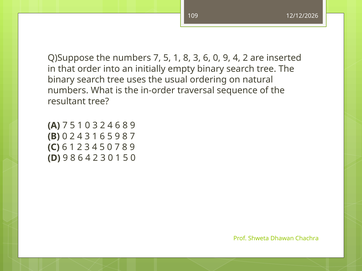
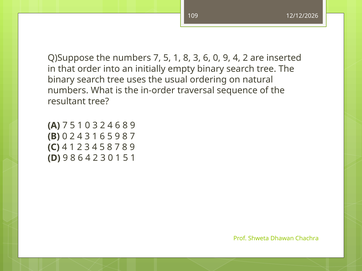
C 6: 6 -> 4 (65, 147)
4 5 0: 0 -> 8 (110, 147)
1 5 0: 0 -> 1 (133, 158)
